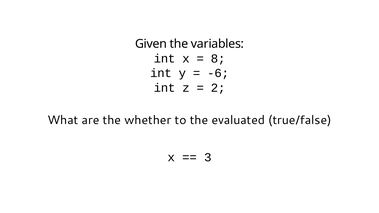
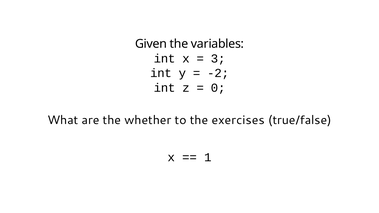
8: 8 -> 3 (218, 59)
-6: -6 -> -2 (218, 73)
2: 2 -> 0 (218, 88)
evaluated: evaluated -> exercises (238, 120)
3: 3 -> 1 (208, 157)
